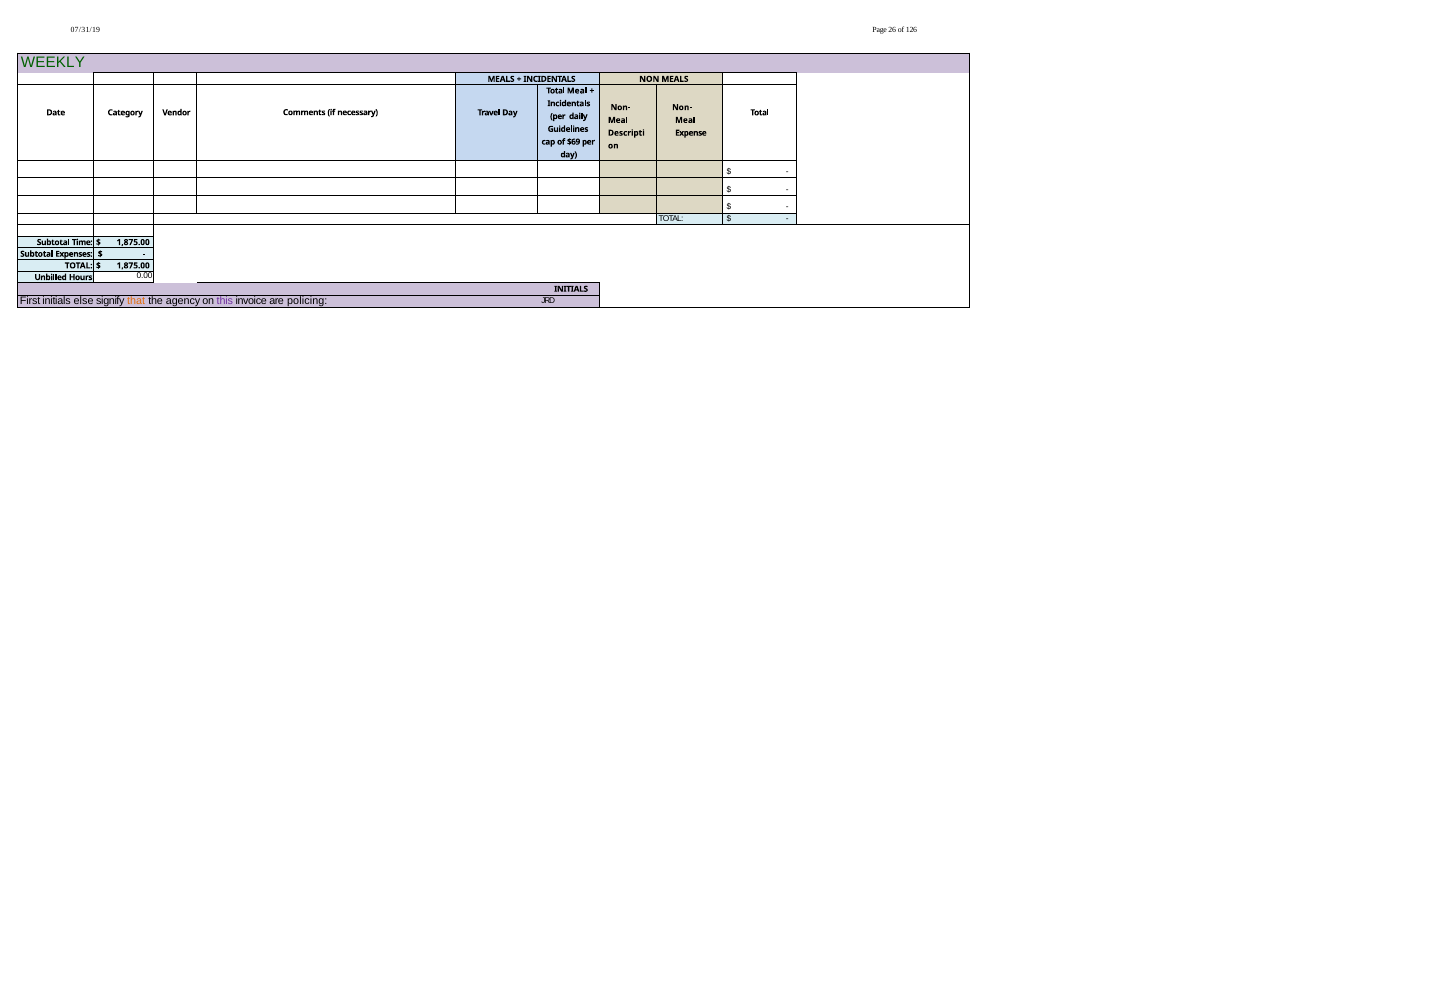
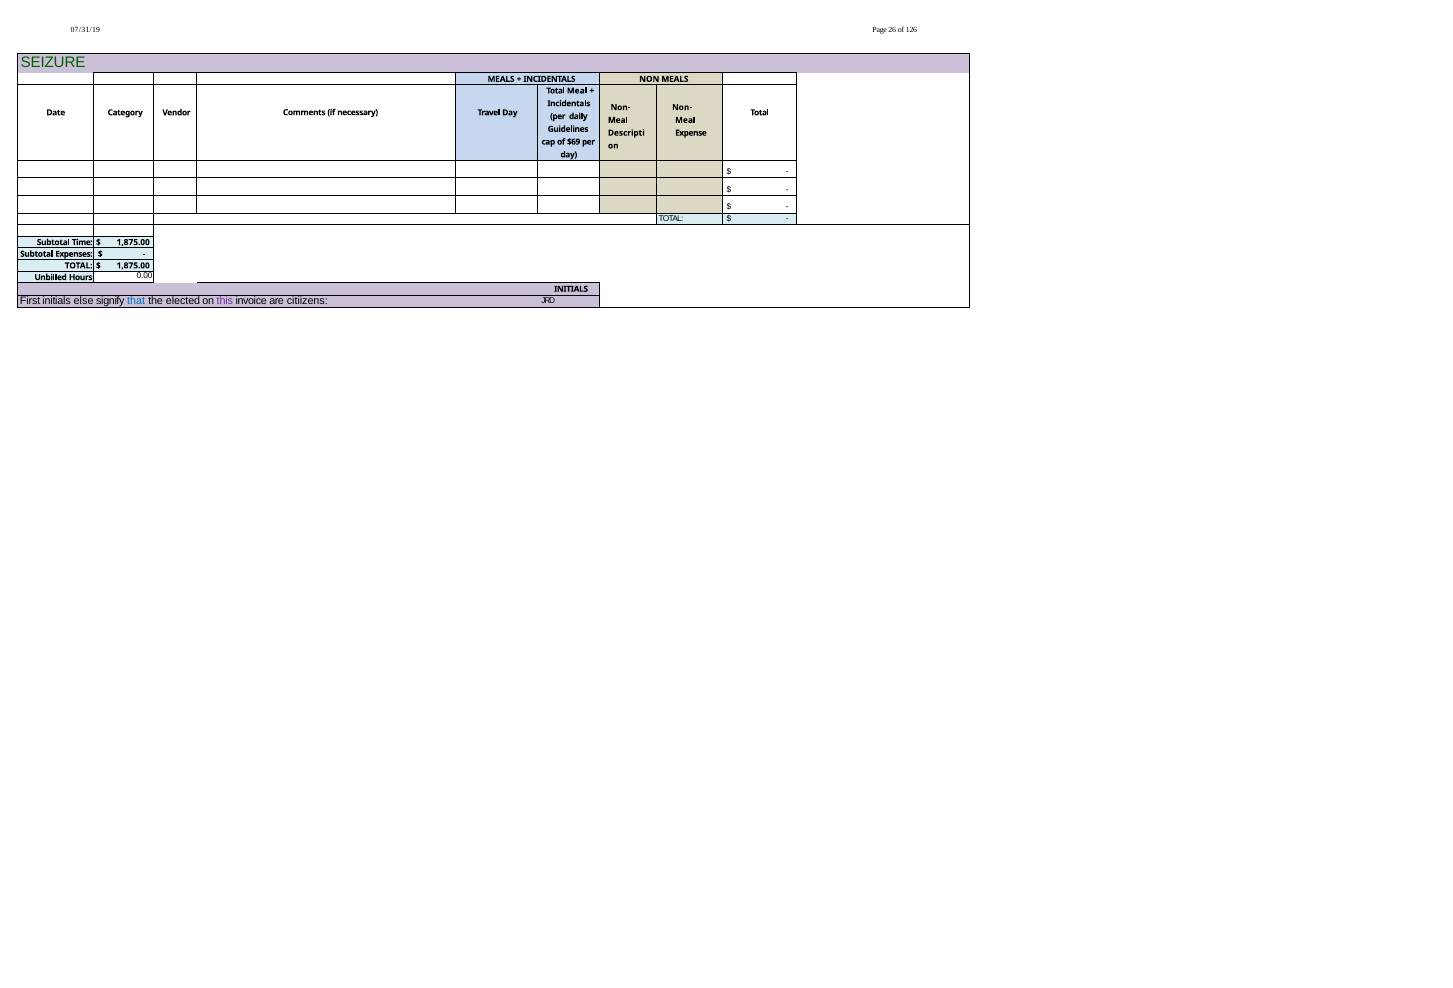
WEEKLY: WEEKLY -> SEIZURE (53, 63)
that colour: orange -> blue (136, 301)
agency: agency -> elected (183, 301)
policing: policing -> citiizens (307, 301)
